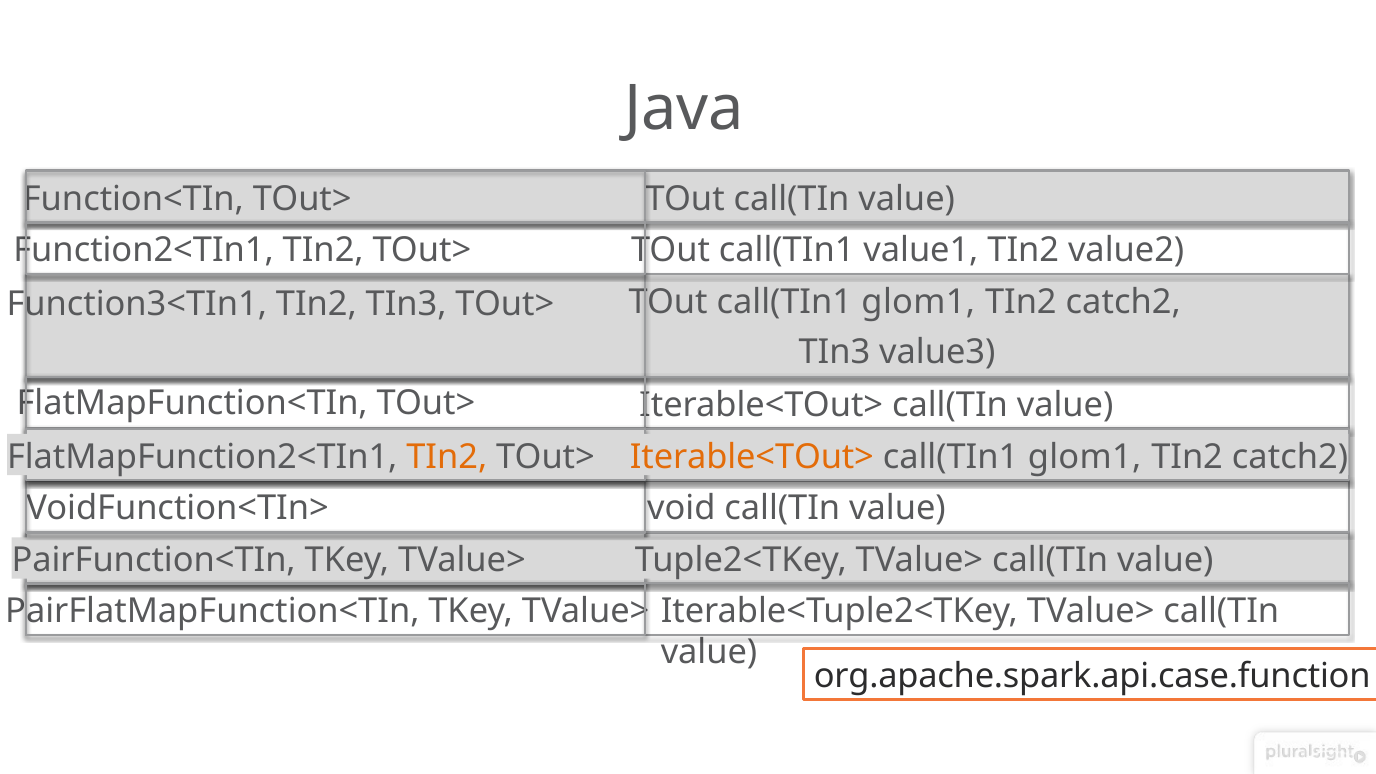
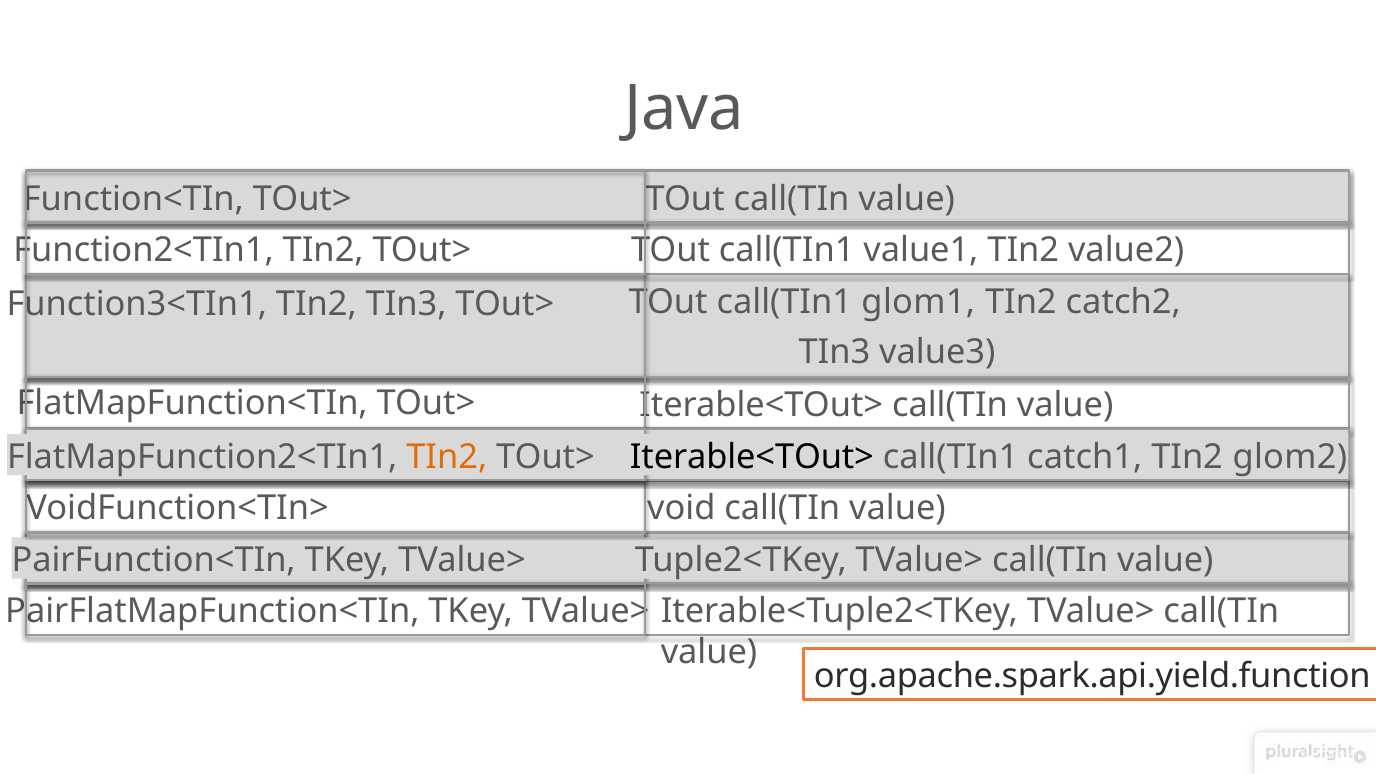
Iterable<TOut> colour: orange -> black (752, 457)
glom1: glom1 -> catch1 (1085, 457)
catch2: catch2 -> glom2 (1290, 457)
org.apache.spark.api.case.function: org.apache.spark.api.case.function -> org.apache.spark.api.yield.function (1092, 676)
